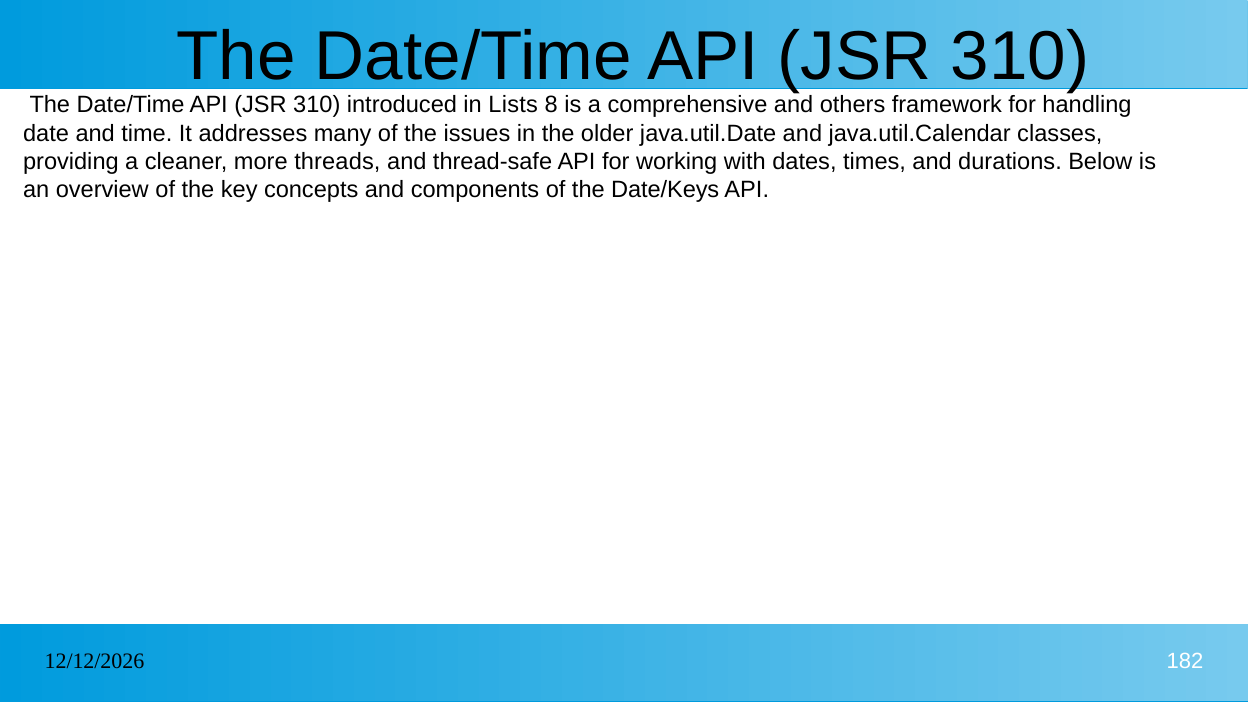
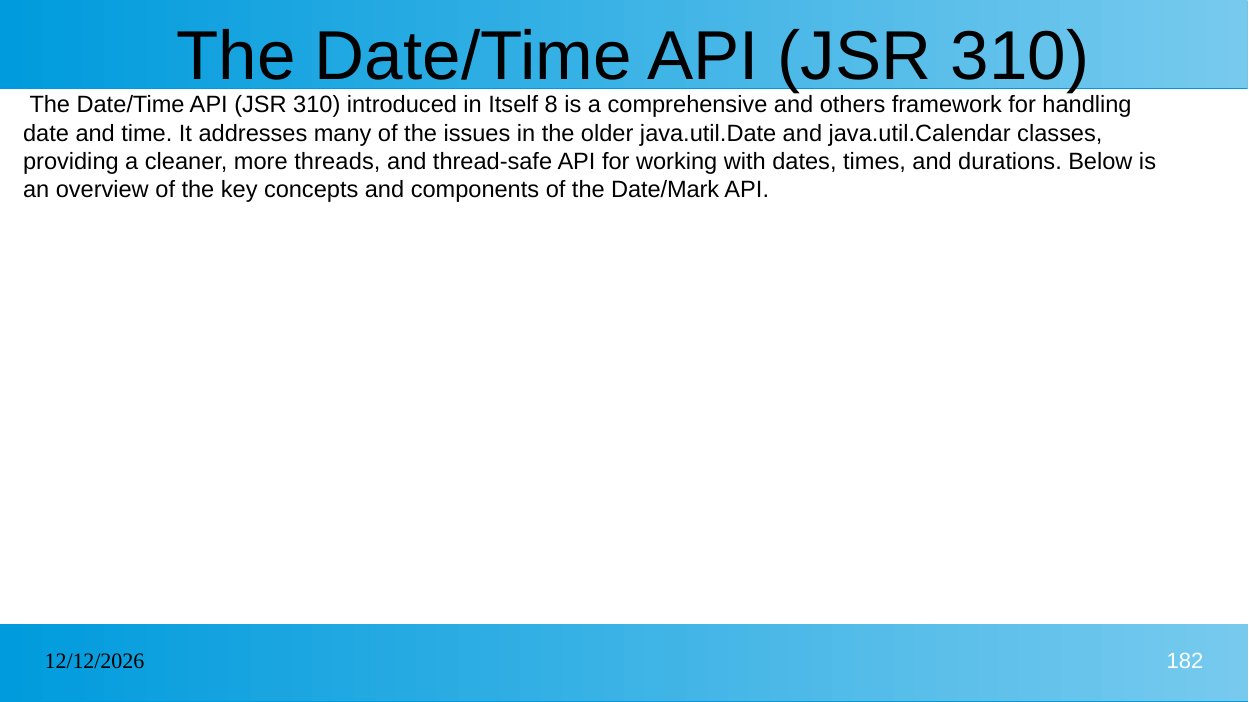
Lists: Lists -> Itself (513, 105)
Date/Keys: Date/Keys -> Date/Mark (665, 190)
